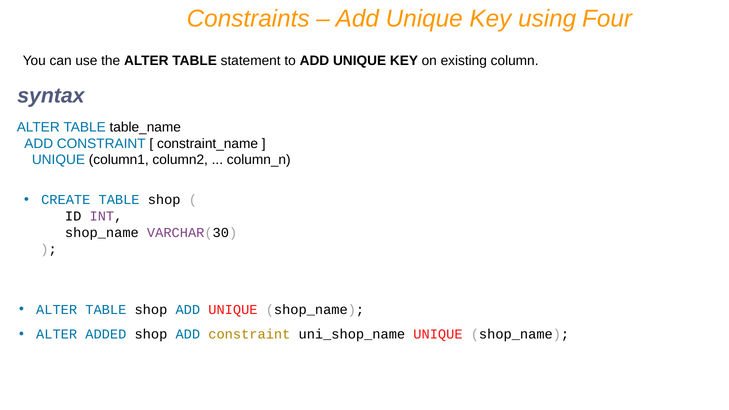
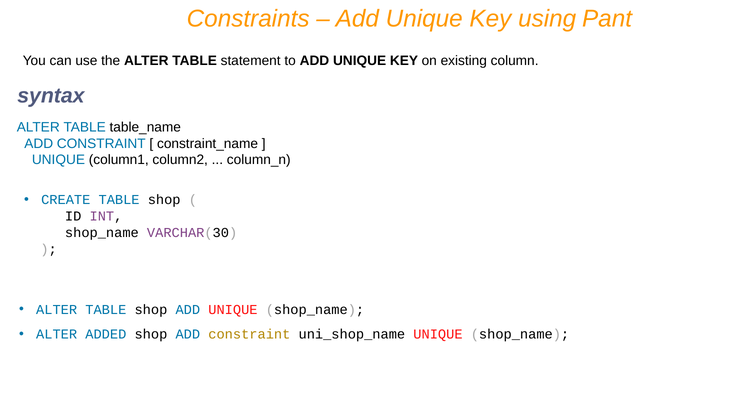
Four: Four -> Pant (607, 19)
